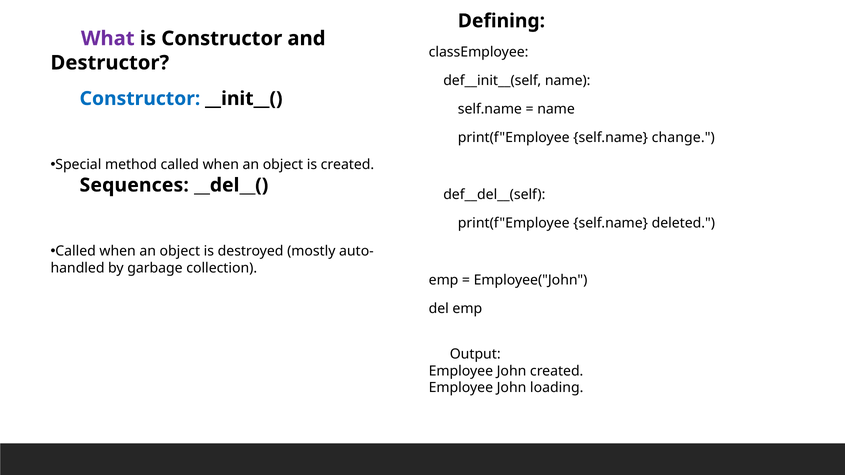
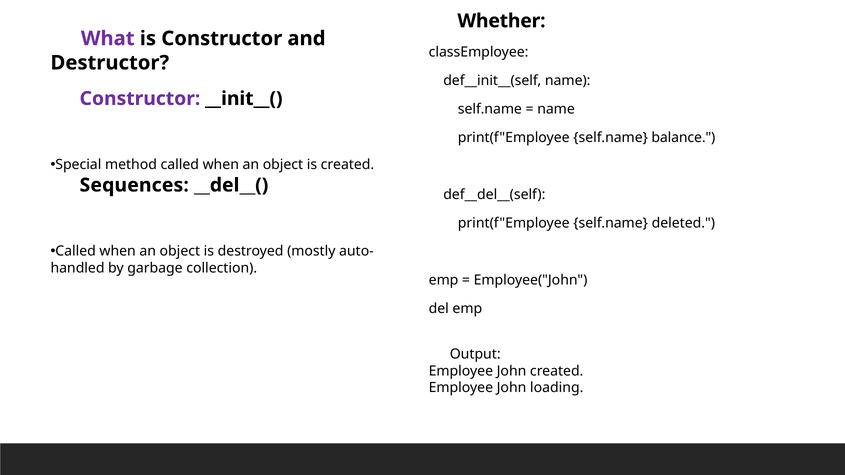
Defining: Defining -> Whether (501, 21)
Constructor colour: blue -> purple (140, 99)
change: change -> balance (683, 138)
